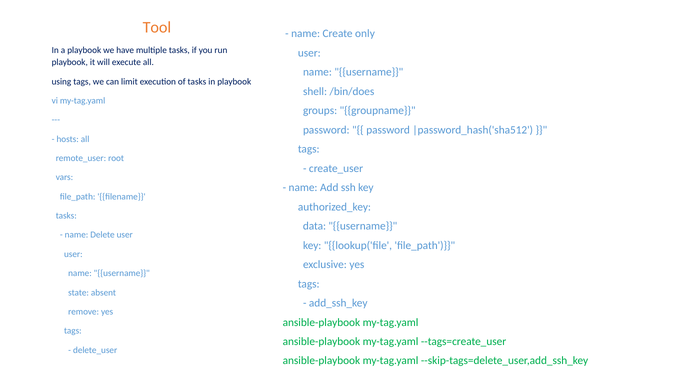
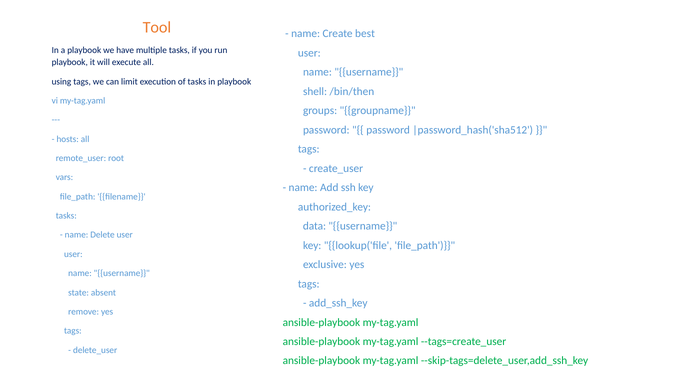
only: only -> best (365, 34)
/bin/does: /bin/does -> /bin/then (352, 92)
